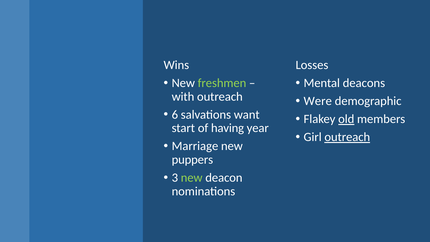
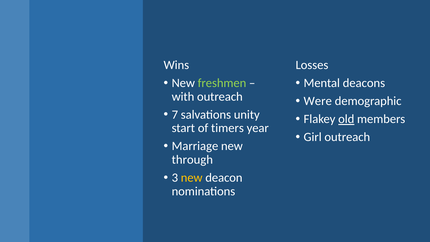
6: 6 -> 7 (175, 115)
want: want -> unity (247, 115)
having: having -> timers (227, 128)
outreach underline: present -> none (347, 137)
puppers: puppers -> through (192, 160)
new colour: light green -> yellow (192, 178)
